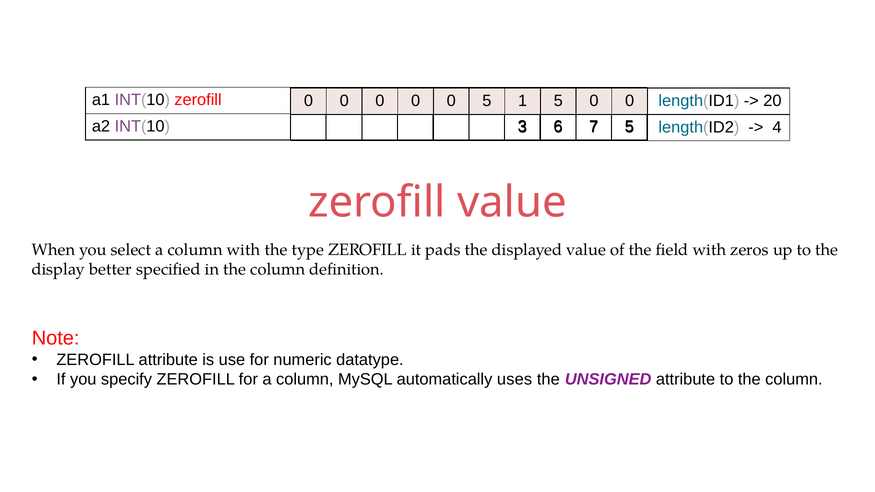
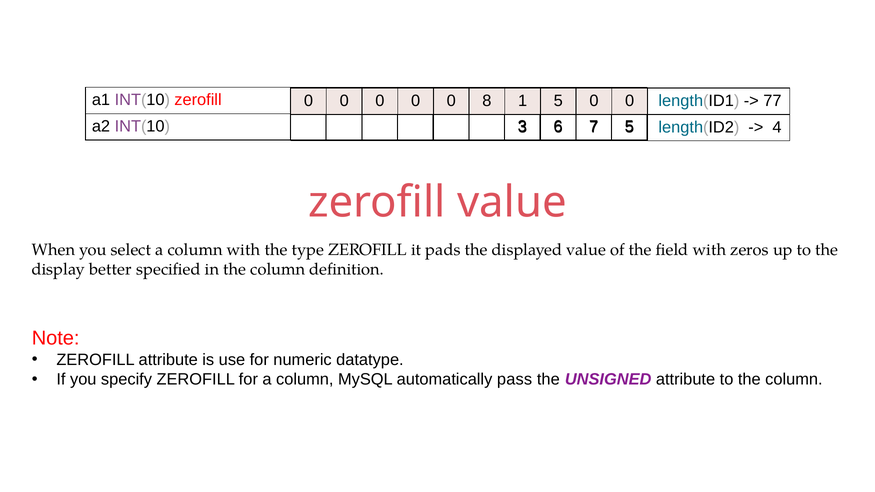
0 5: 5 -> 8 (487, 101)
20: 20 -> 77 (772, 101)
uses: uses -> pass (515, 380)
